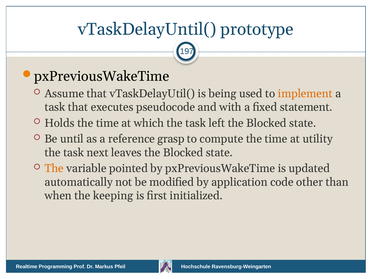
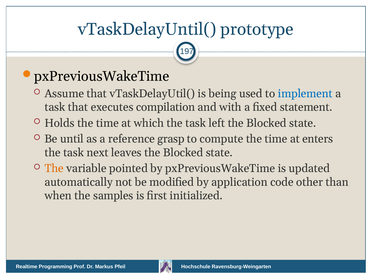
implement colour: orange -> blue (305, 94)
pseudocode: pseudocode -> compilation (166, 107)
utility: utility -> enters (318, 139)
keeping: keeping -> samples (113, 196)
